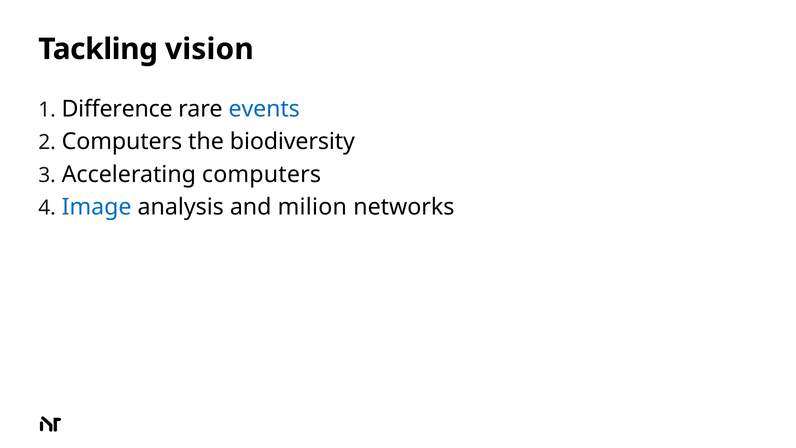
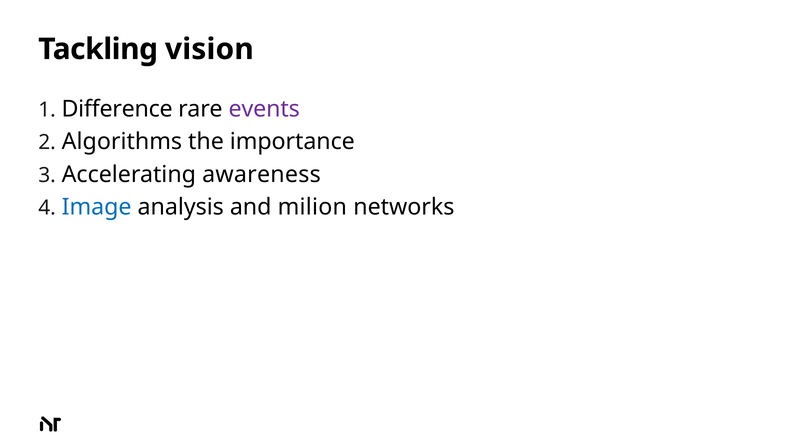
events colour: blue -> purple (264, 109)
Computers: Computers -> Algorithms (122, 142)
biodiversity: biodiversity -> importance (292, 142)
Accelerating computers: computers -> awareness (261, 174)
